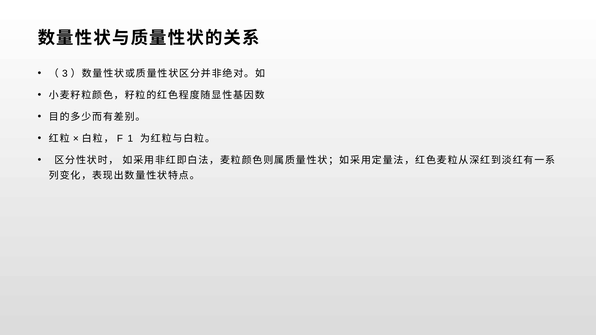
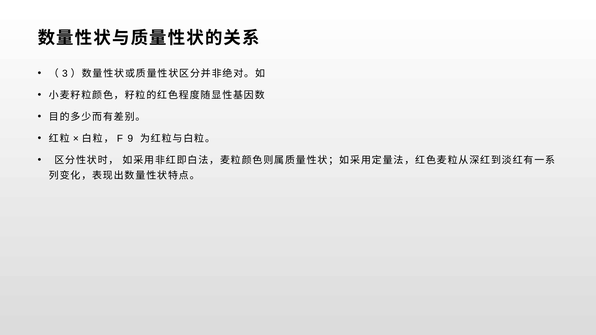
1: 1 -> 9 (130, 139)
